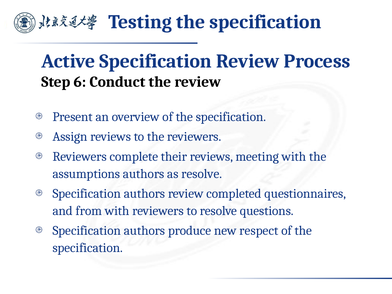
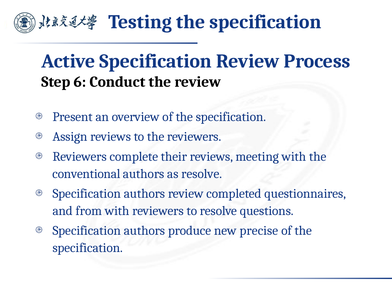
assumptions: assumptions -> conventional (86, 174)
respect: respect -> precise (259, 231)
